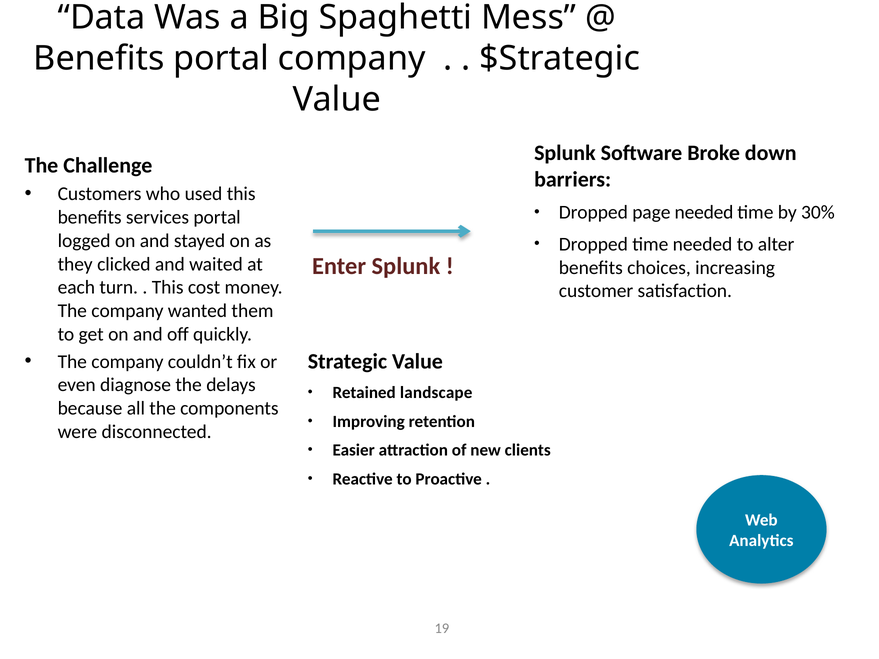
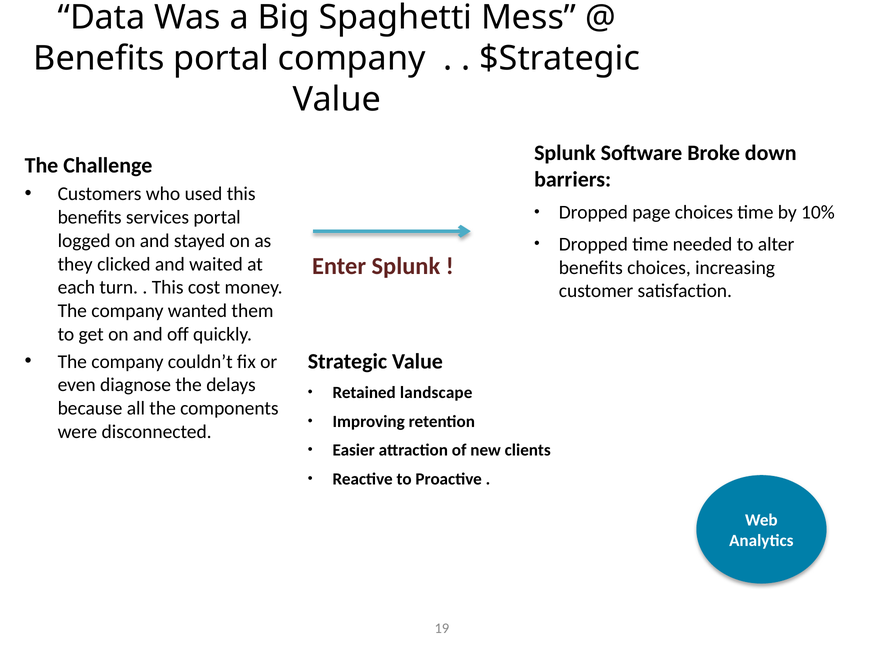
page needed: needed -> choices (704, 213)
30%: 30% -> 10% (818, 213)
